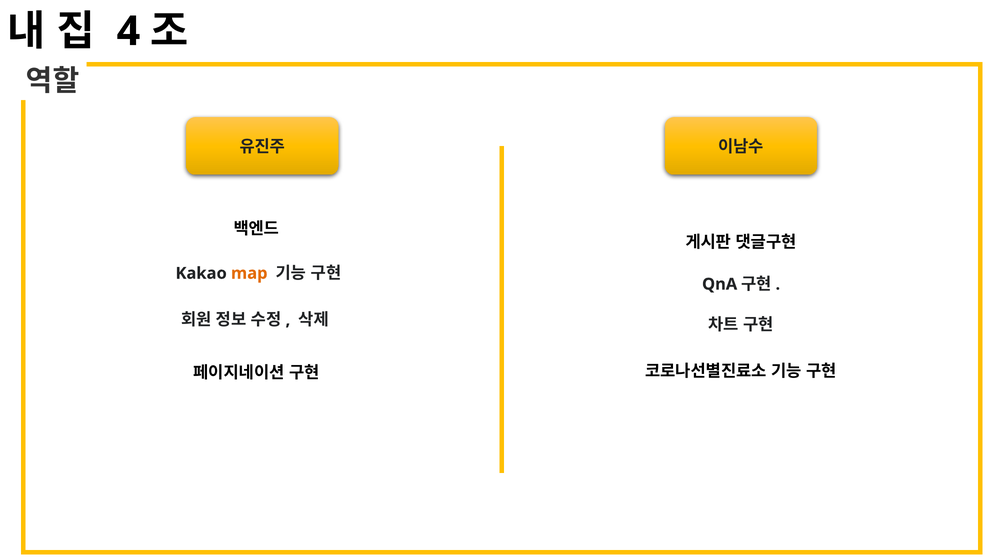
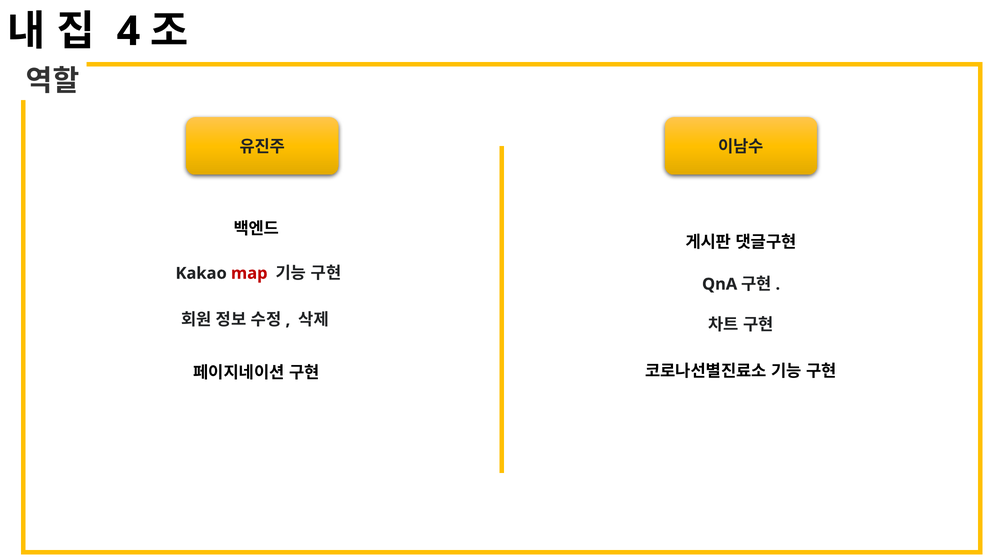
map colour: orange -> red (249, 274)
